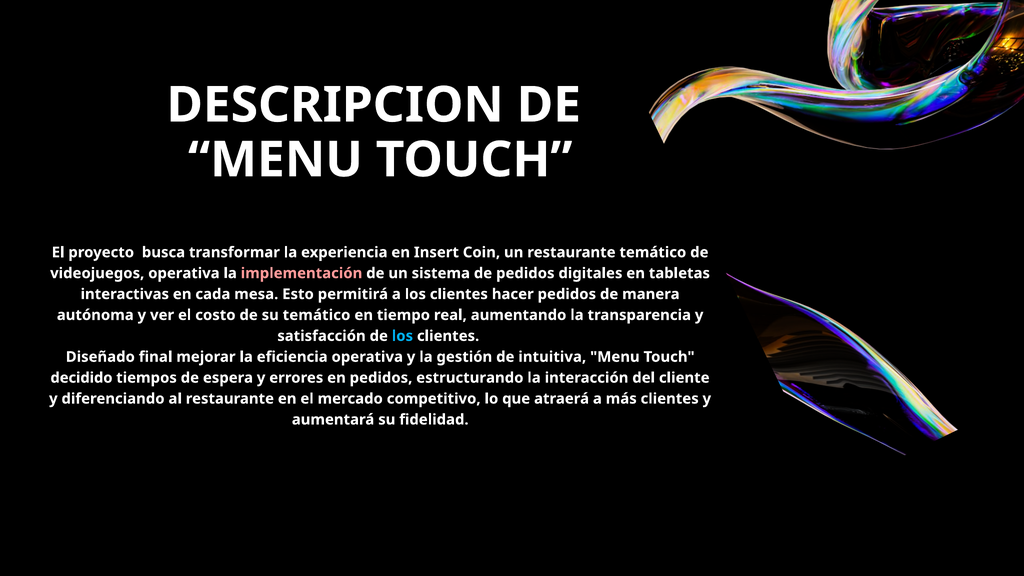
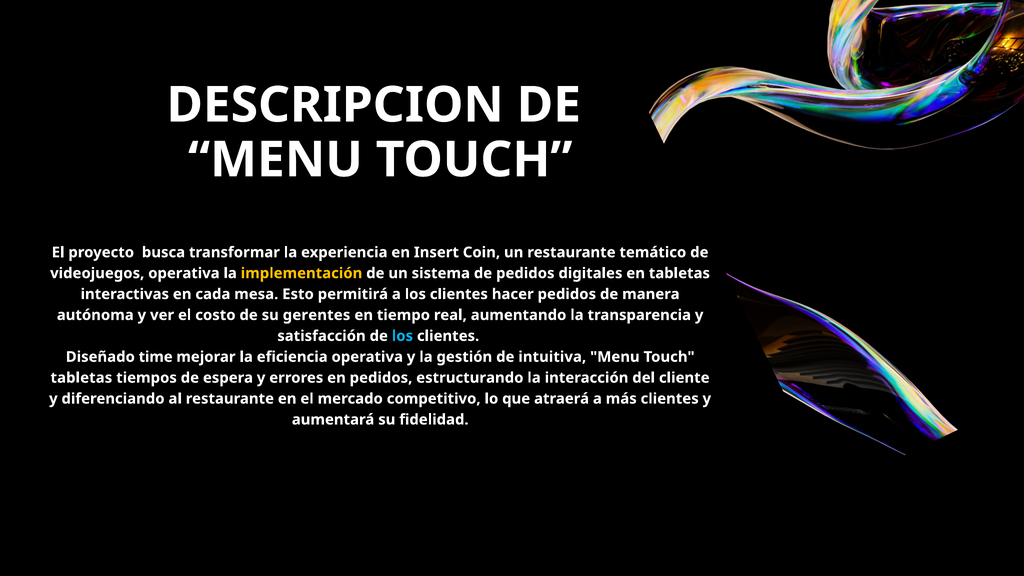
implementación colour: pink -> yellow (302, 273)
su temático: temático -> gerentes (317, 315)
final: final -> time (156, 357)
decidido: decidido -> tabletas (81, 378)
